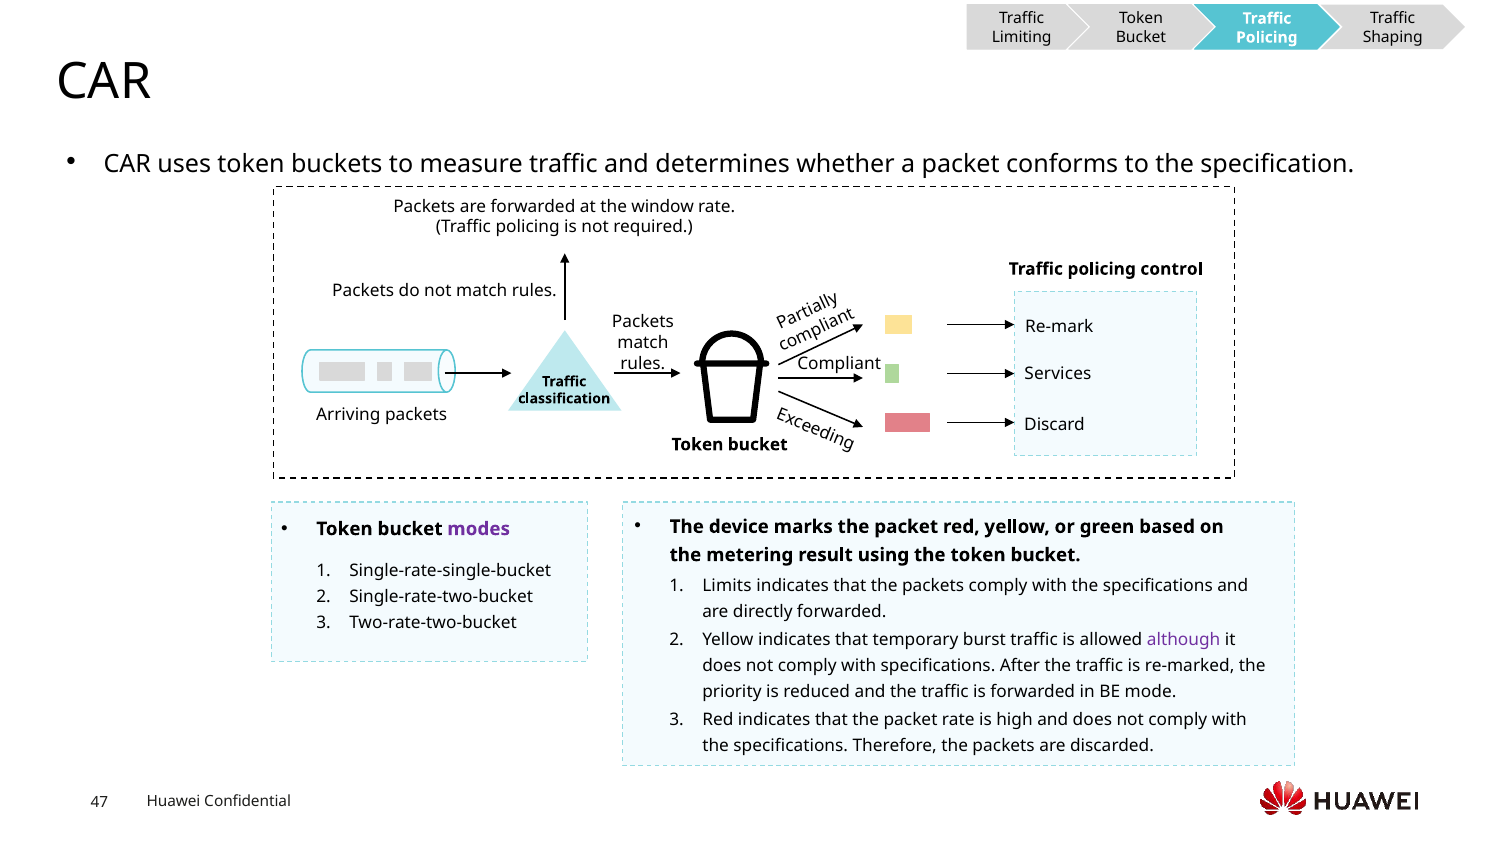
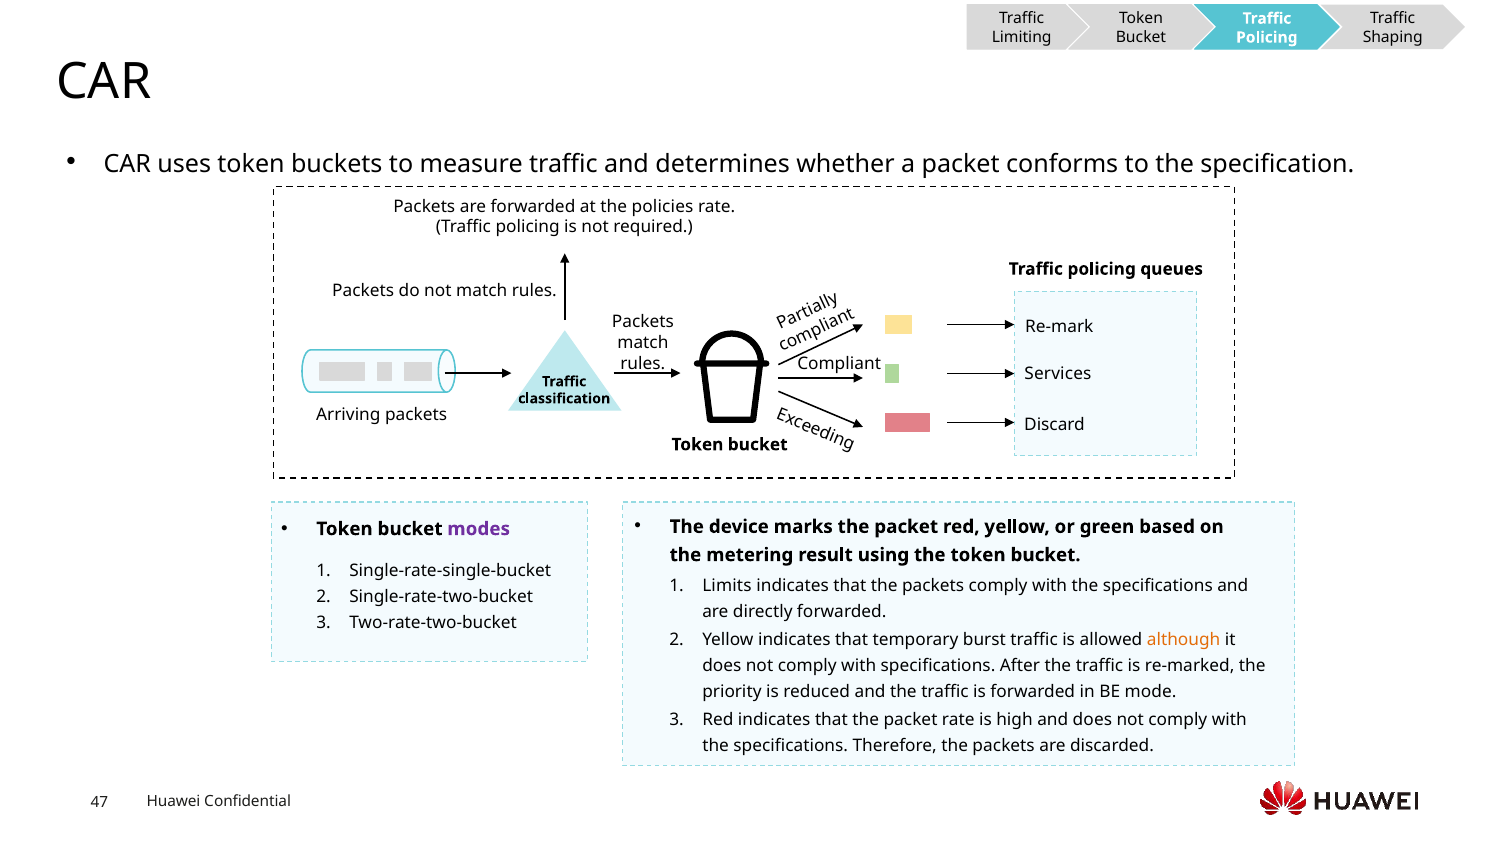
window: window -> policies (662, 206)
control: control -> queues (1172, 269)
although colour: purple -> orange (1184, 640)
